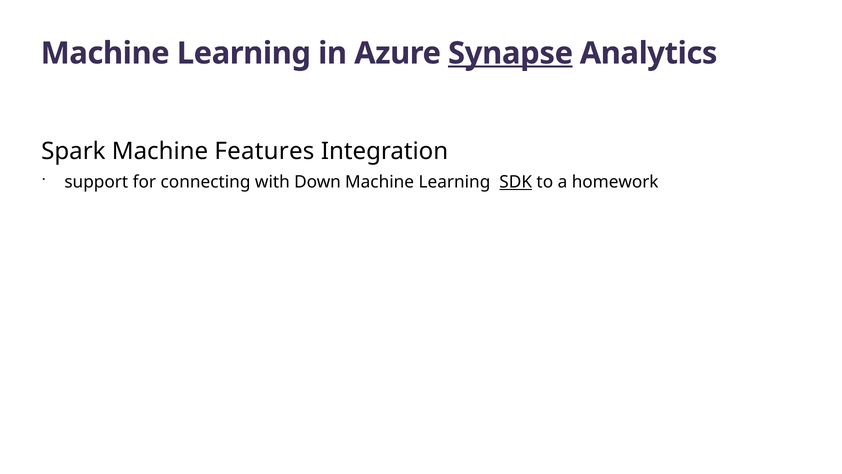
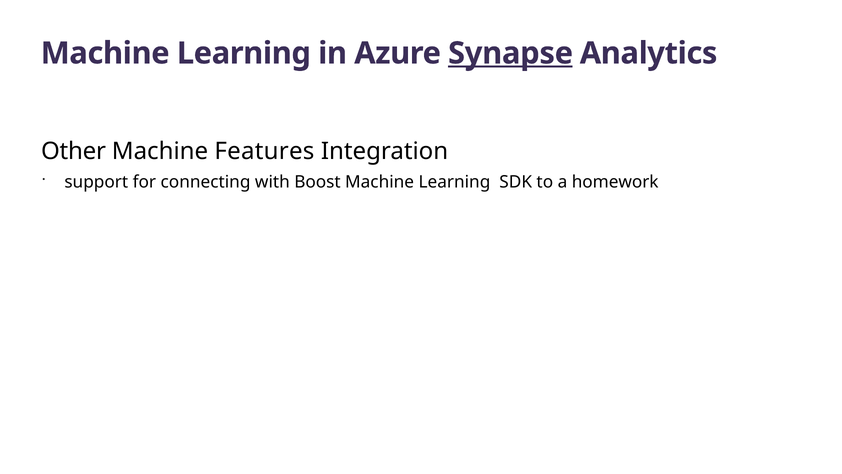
Spark: Spark -> Other (74, 151)
Down: Down -> Boost (317, 182)
SDK underline: present -> none (516, 182)
